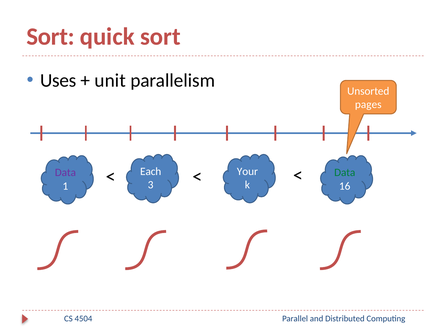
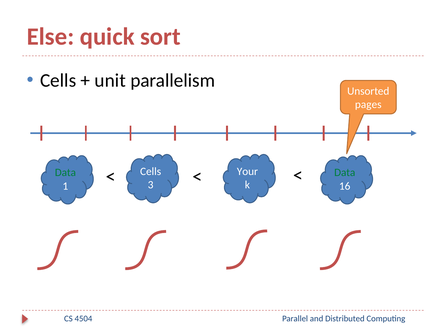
Sort: Sort -> Else (50, 37)
Uses: Uses -> Cells (58, 80)
Each: Each -> Cells (151, 171)
Data colour: purple -> green (65, 172)
